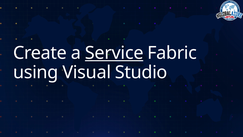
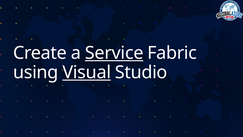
Visual underline: none -> present (87, 72)
